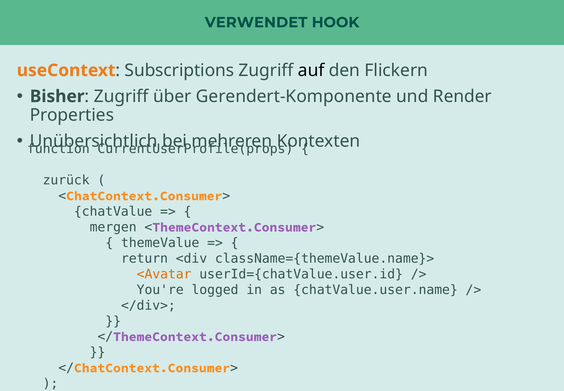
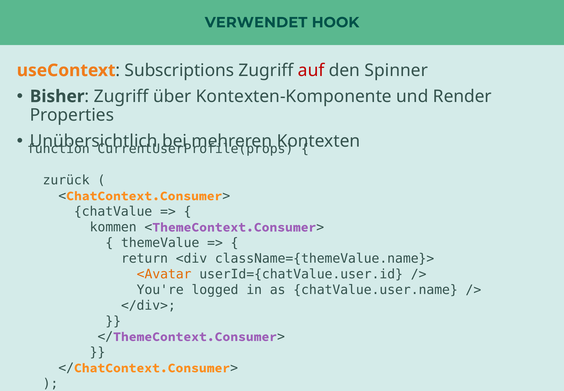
auf colour: black -> red (311, 70)
Flickern: Flickern -> Spinner (396, 70)
Gerendert-Komponente: Gerendert-Komponente -> Kontexten-Komponente (294, 96)
mergen: mergen -> kommen (113, 227)
